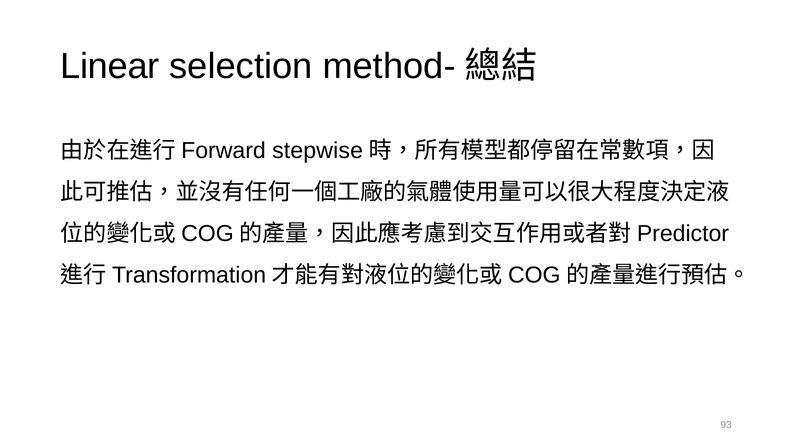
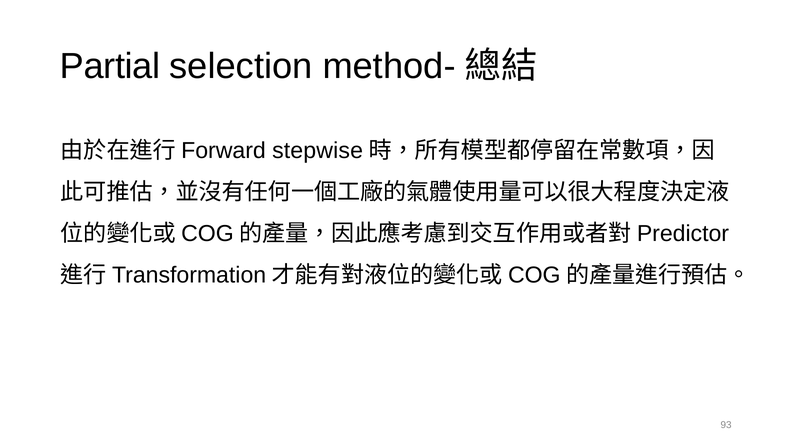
Linear: Linear -> Partial (110, 67)
